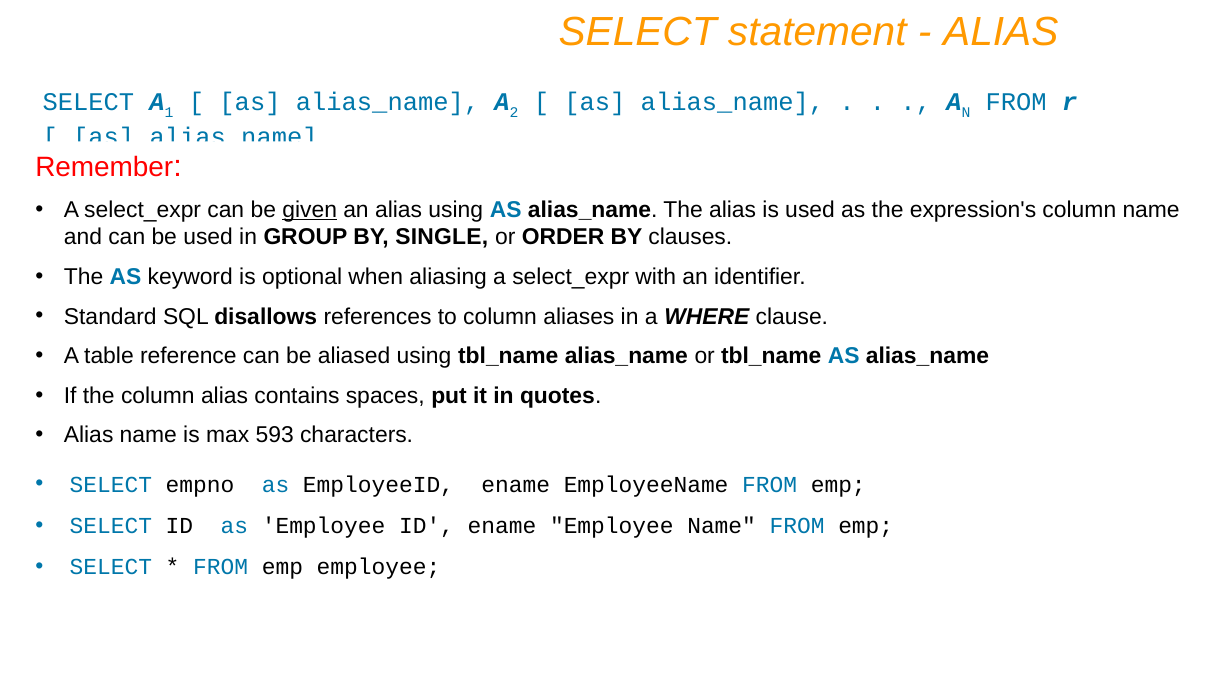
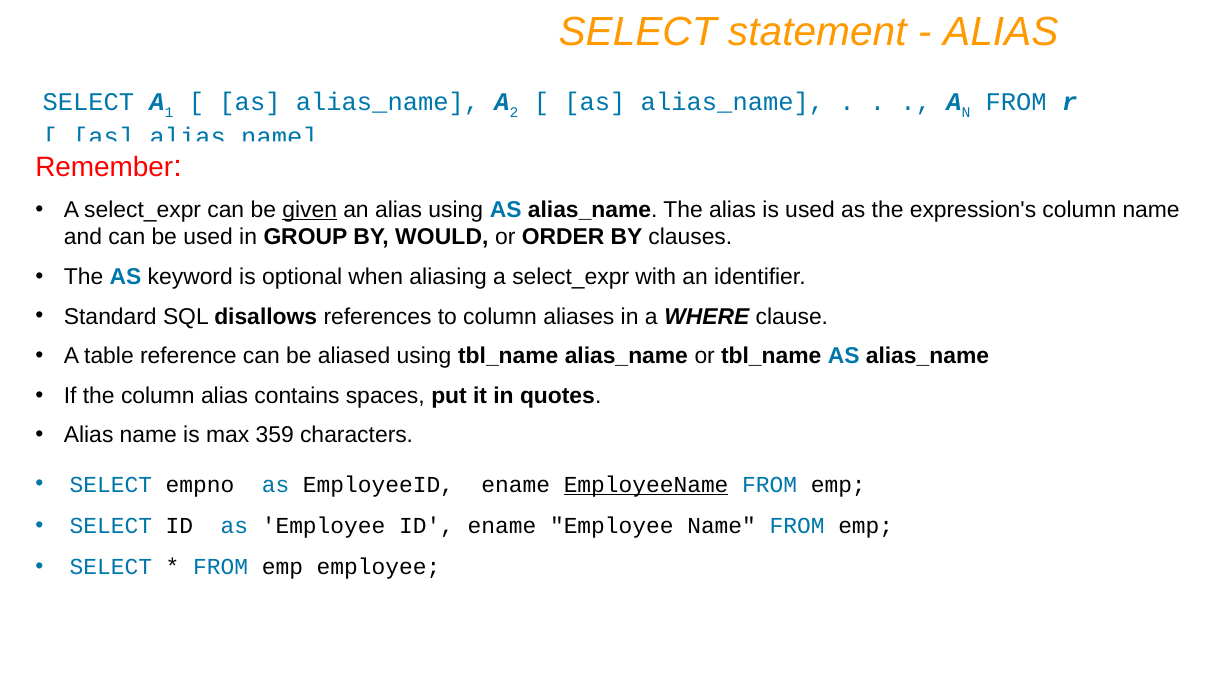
SINGLE: SINGLE -> WOULD (442, 237)
593: 593 -> 359 (275, 436)
EmployeeName underline: none -> present (646, 485)
